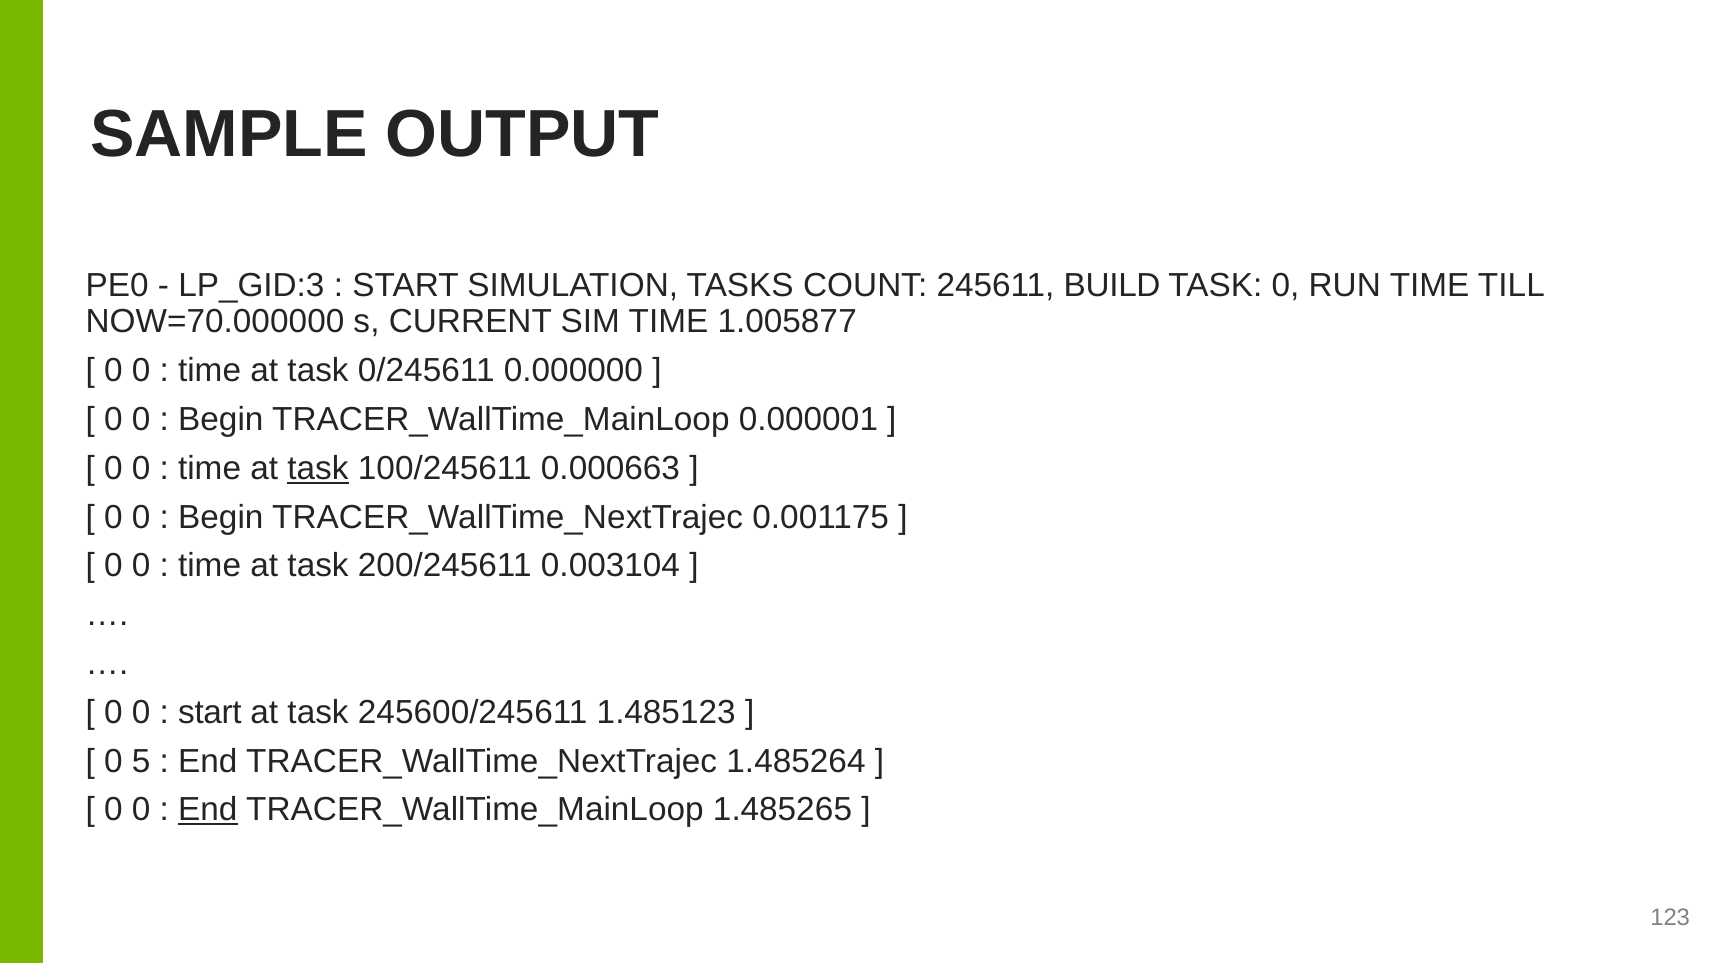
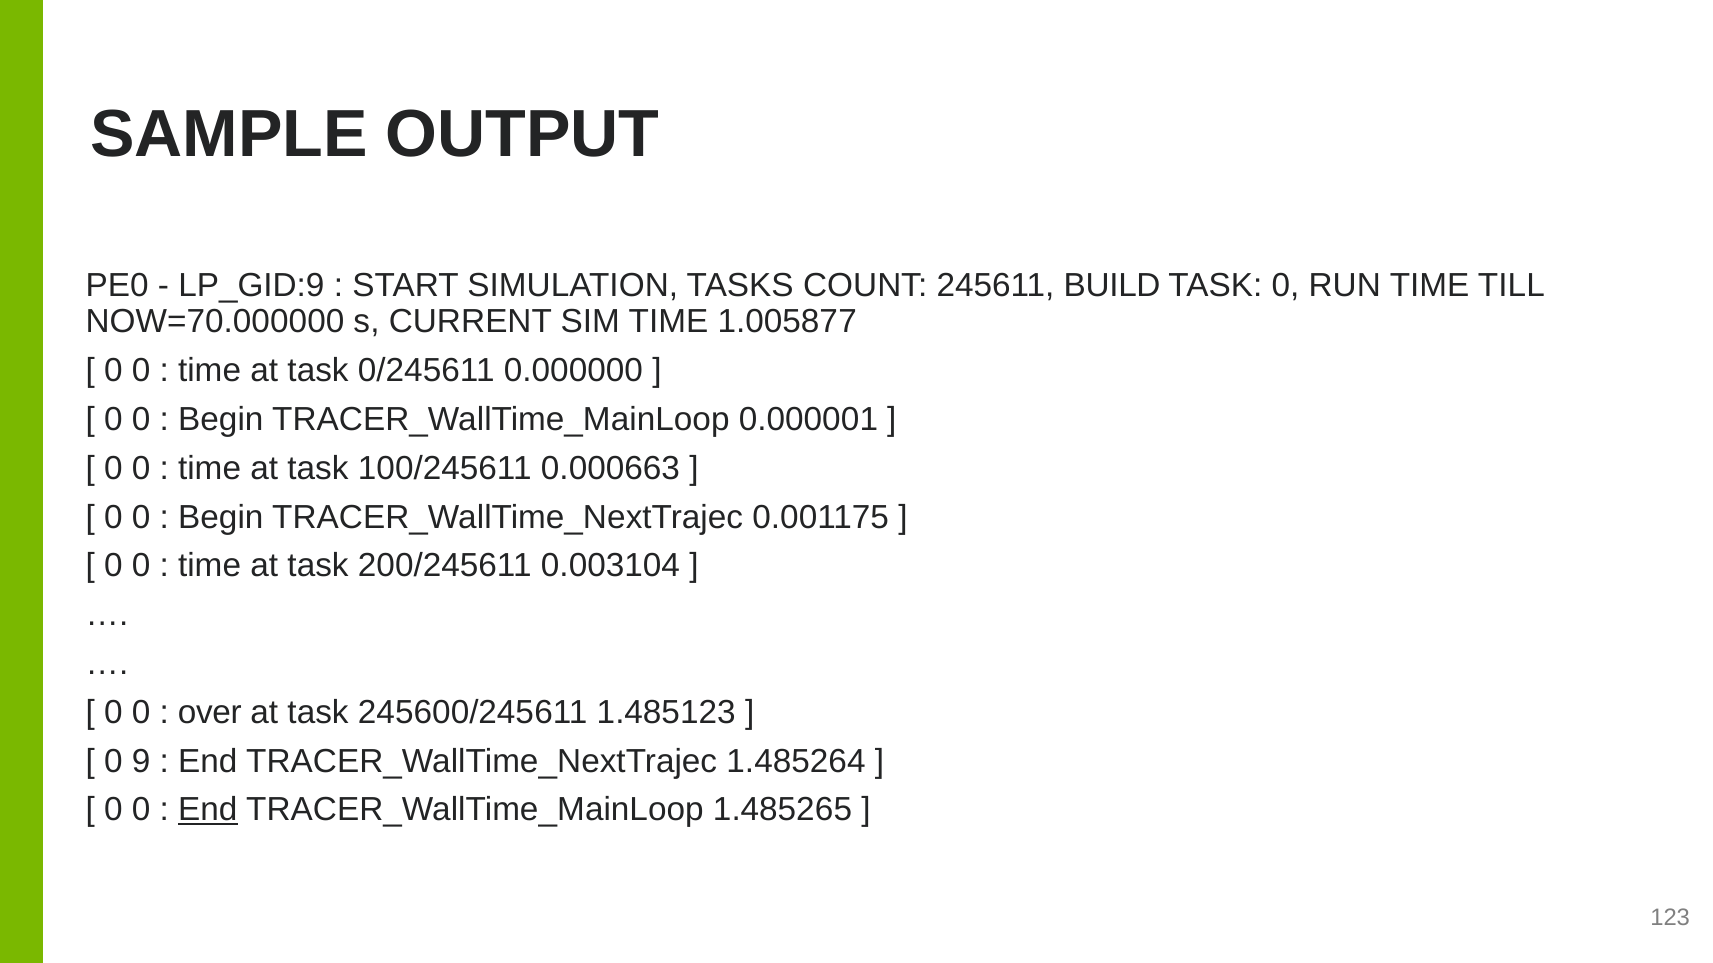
LP_GID:3: LP_GID:3 -> LP_GID:9 (251, 286)
task underline: present -> none (318, 469)
start: start -> over (210, 713)
5: 5 -> 9 (141, 762)
